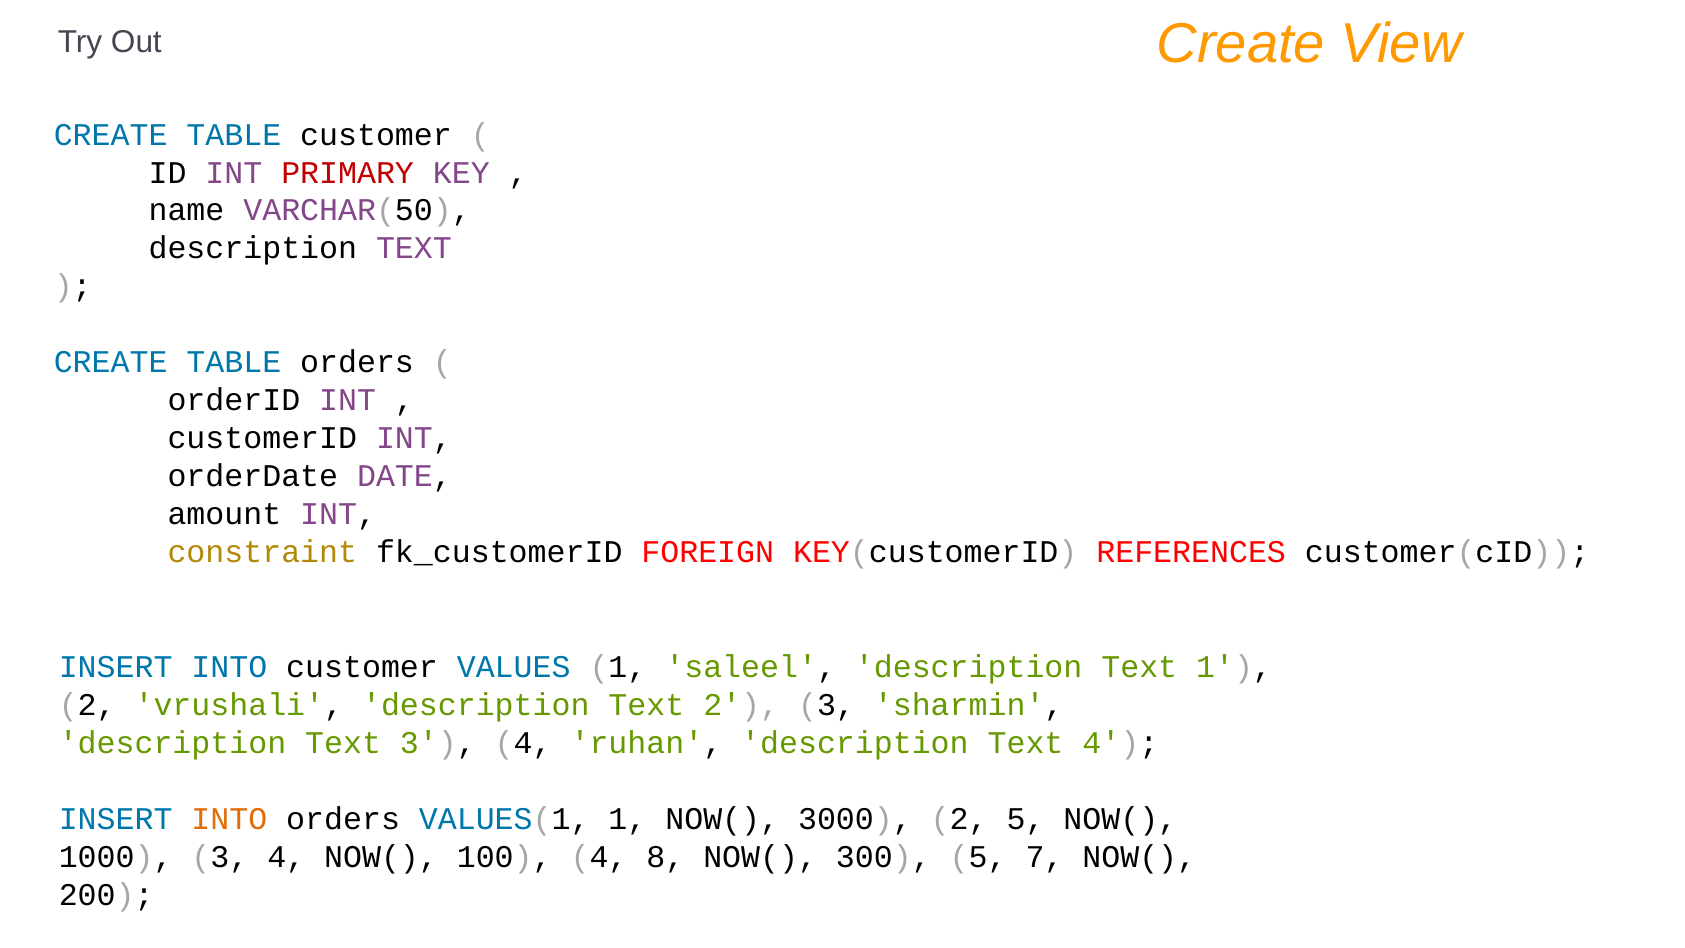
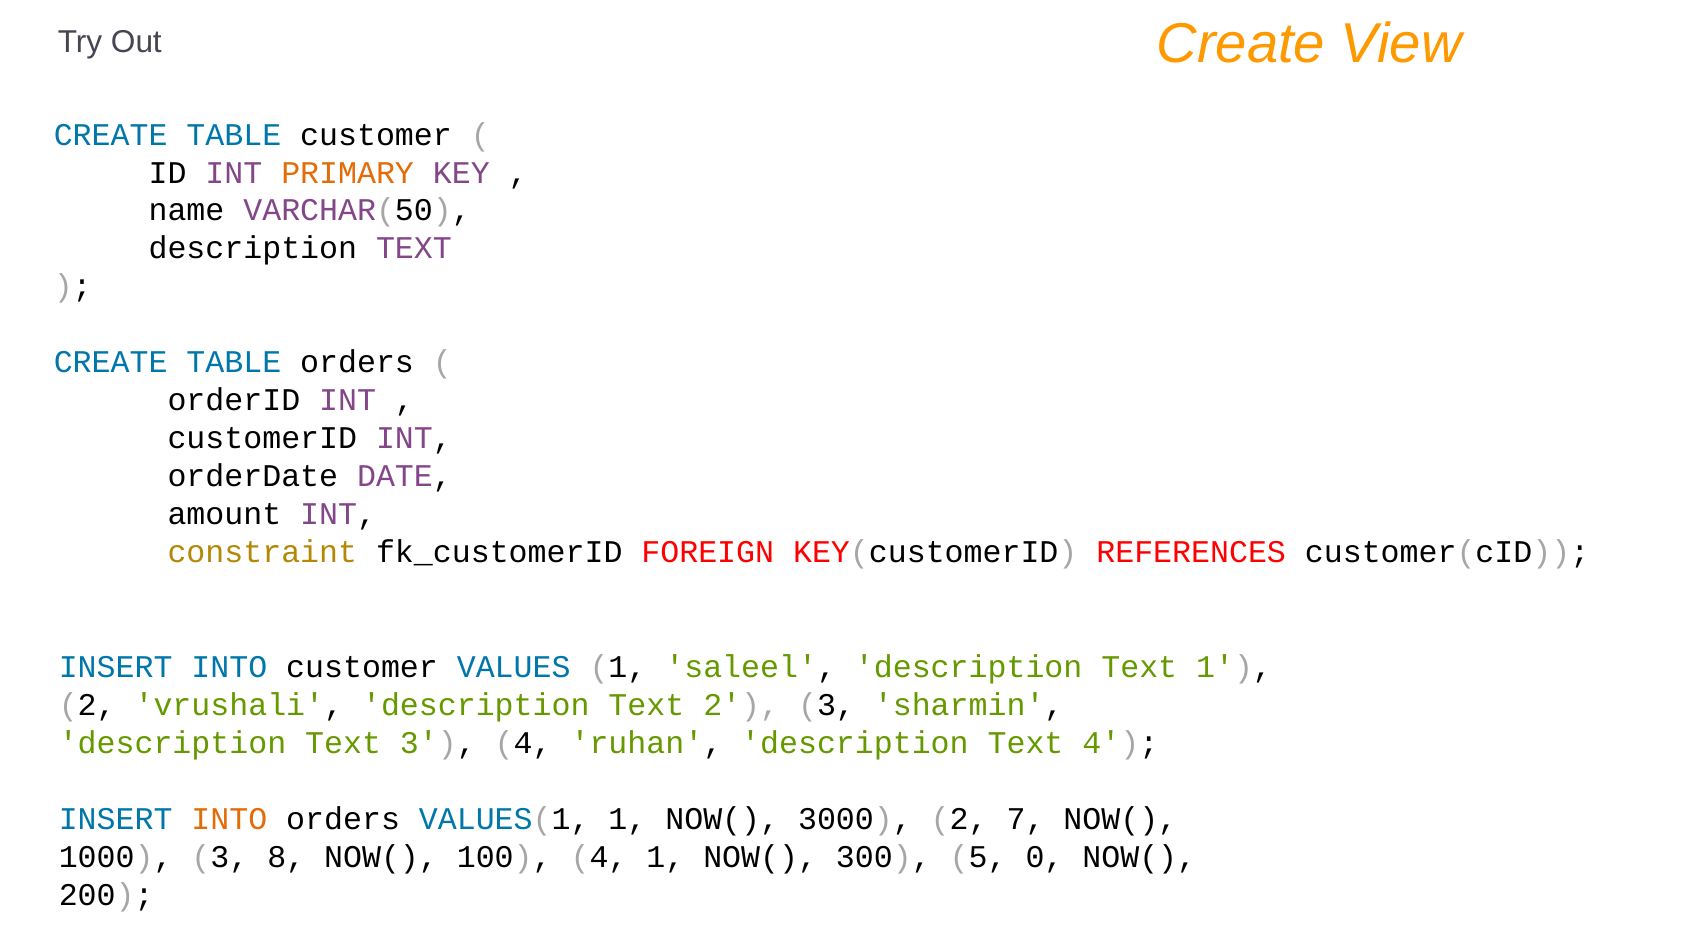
PRIMARY colour: red -> orange (348, 173)
2 5: 5 -> 7 (1026, 819)
1000 3 4: 4 -> 8 (286, 857)
4 8: 8 -> 1 (665, 857)
7: 7 -> 0 (1044, 857)
